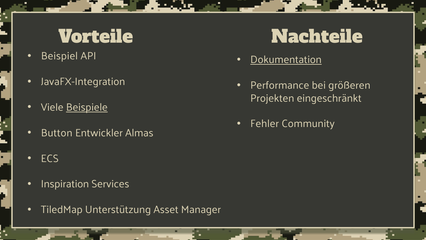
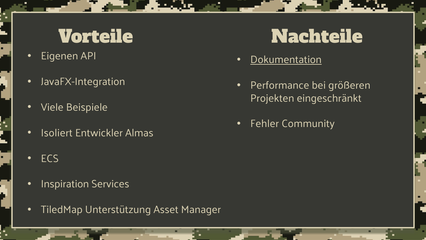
Beispiel: Beispiel -> Eigenen (60, 56)
Beispiele underline: present -> none (87, 107)
Button: Button -> Isoliert (57, 133)
